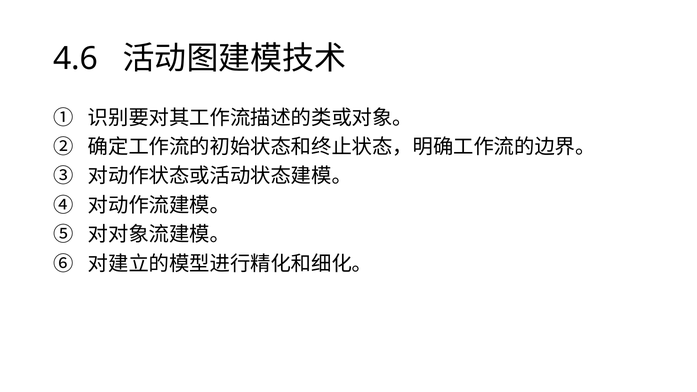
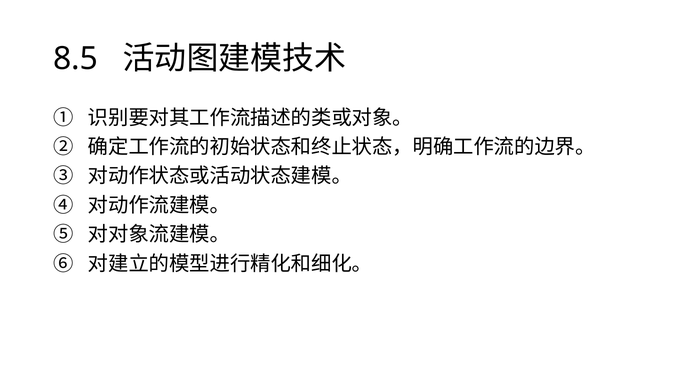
4.6: 4.6 -> 8.5 (76, 59)
